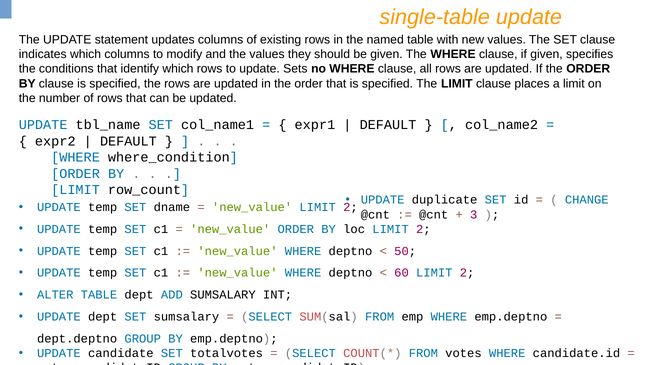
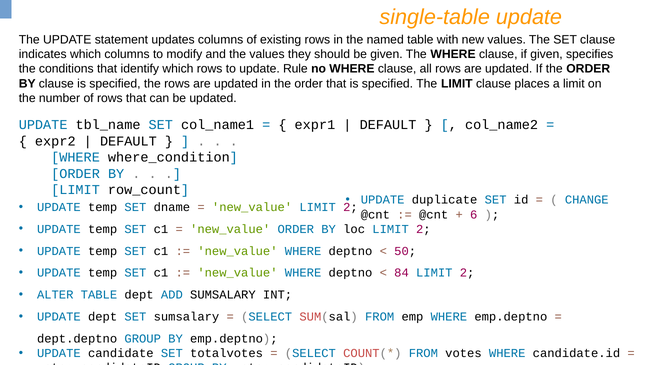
Sets: Sets -> Rule (295, 69)
3: 3 -> 6 (474, 214)
60: 60 -> 84 (402, 273)
